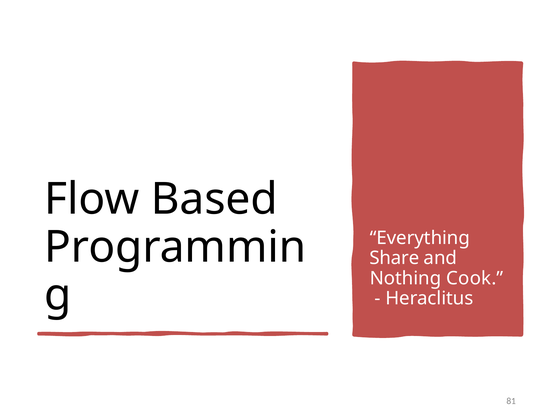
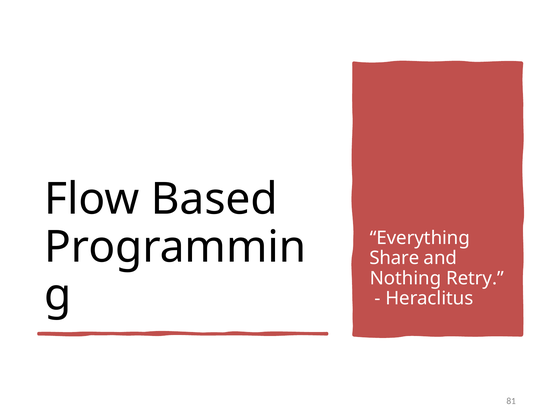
Cook: Cook -> Retry (475, 278)
